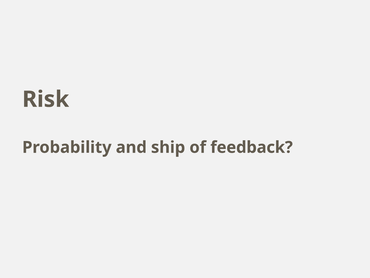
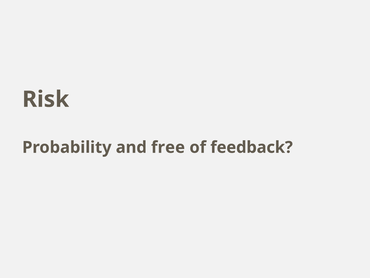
ship: ship -> free (168, 147)
